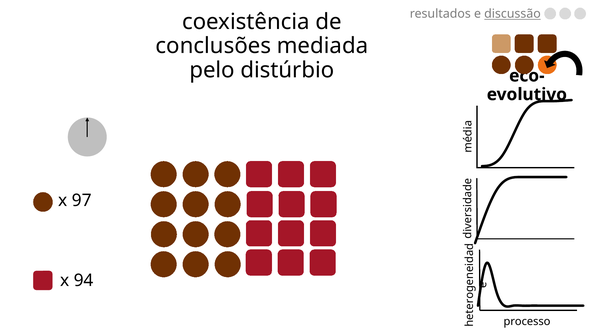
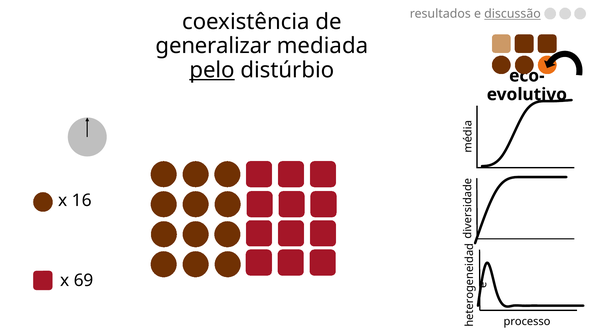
conclusões: conclusões -> generalizar (213, 46)
pelo underline: none -> present (212, 70)
97: 97 -> 16 (82, 200)
94: 94 -> 69 (84, 280)
